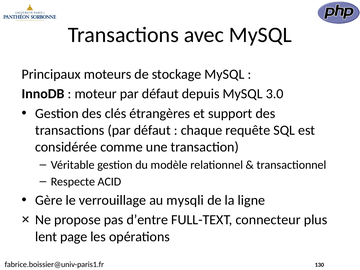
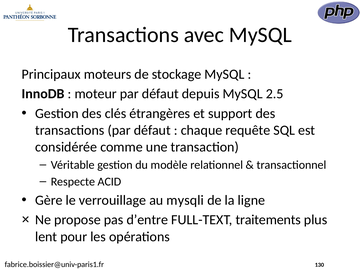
3.0: 3.0 -> 2.5 (275, 94)
connecteur: connecteur -> traitements (268, 220)
page: page -> pour (74, 237)
